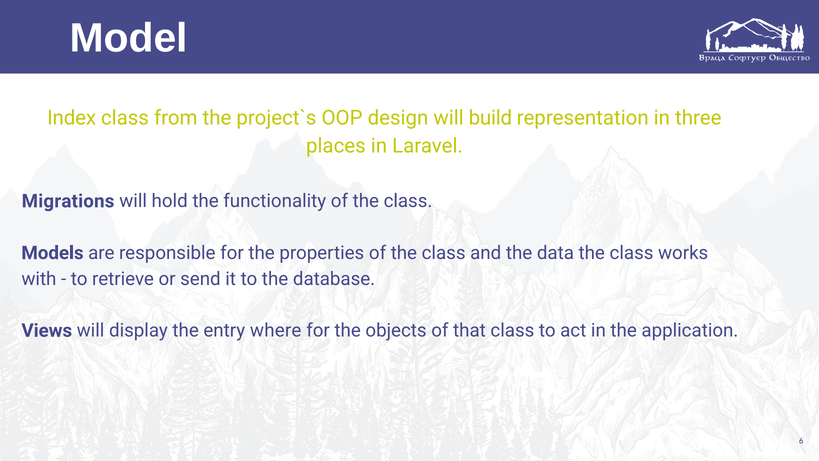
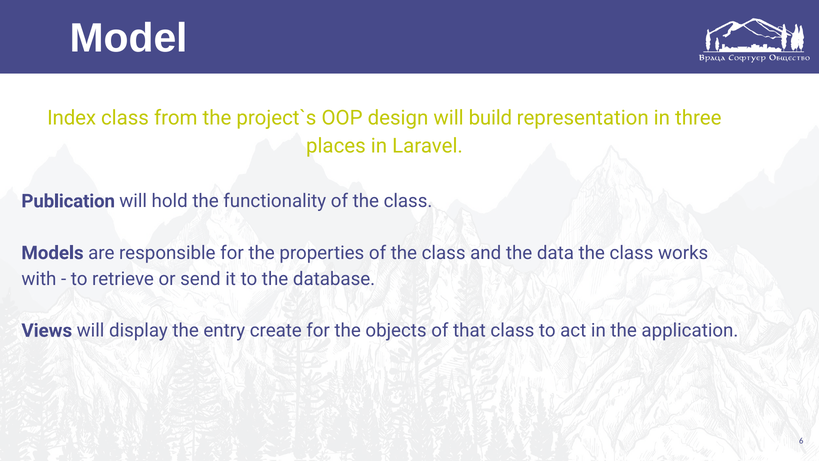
Migrations: Migrations -> Publication (68, 201)
where: where -> create (276, 330)
